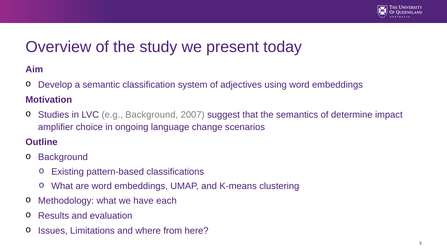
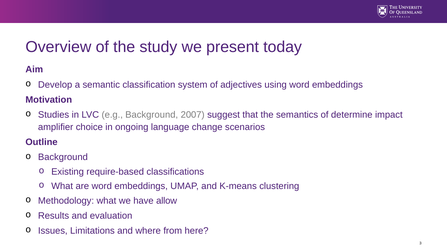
pattern-based: pattern-based -> require-based (115, 172)
each: each -> allow (167, 201)
